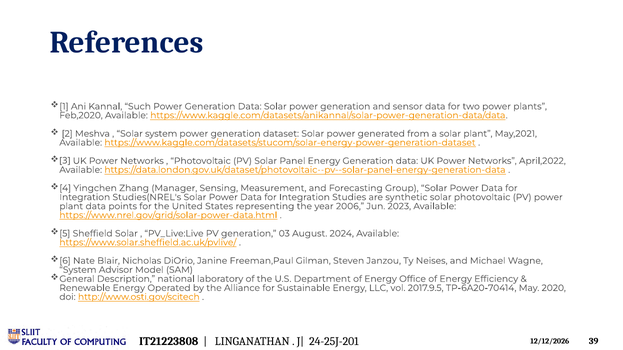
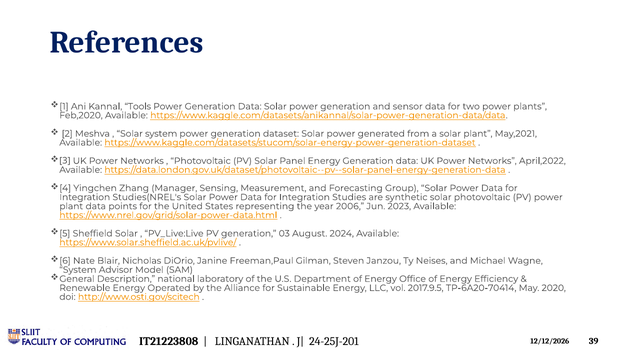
Such: Such -> Tools (138, 107)
